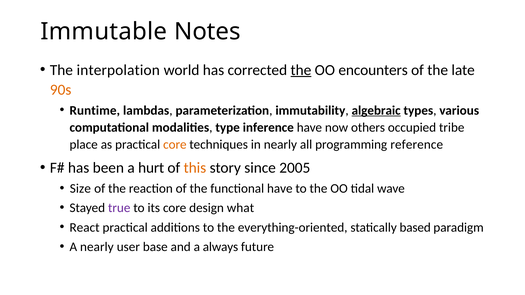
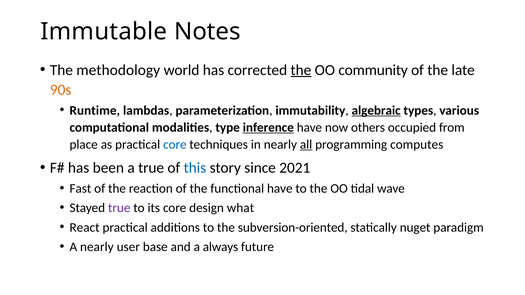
interpolation: interpolation -> methodology (118, 70)
encounters: encounters -> community (373, 70)
inference underline: none -> present (268, 128)
tribe: tribe -> from (452, 128)
core colour: orange -> blue (175, 145)
all underline: none -> present (306, 145)
reference: reference -> computes (417, 145)
a hurt: hurt -> true (151, 168)
this colour: orange -> blue (195, 168)
2005: 2005 -> 2021 (295, 168)
Size: Size -> Fast (80, 189)
everything-oriented: everything-oriented -> subversion-oriented (293, 228)
based: based -> nuget (415, 228)
